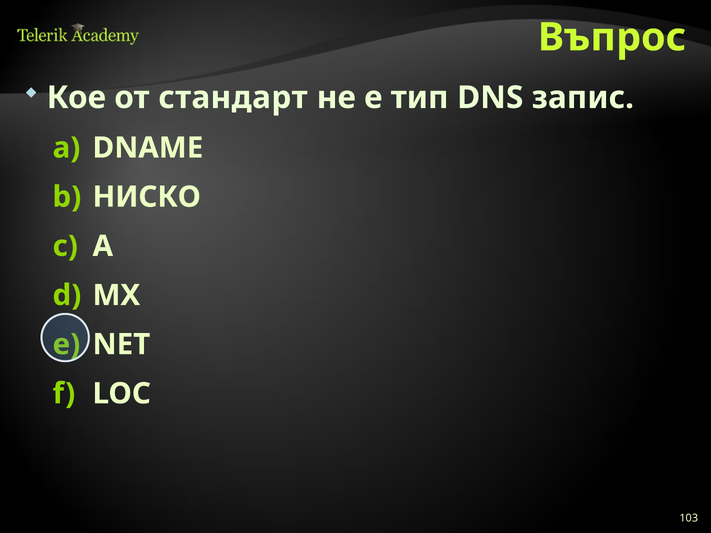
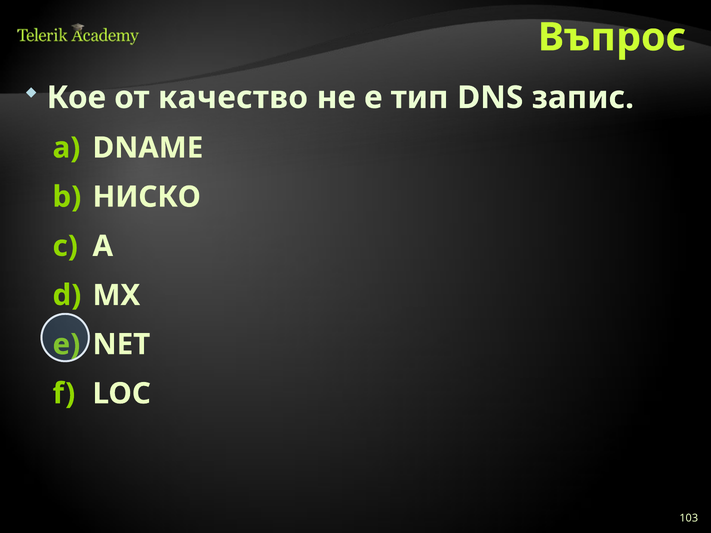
стандарт: стандарт -> качество (233, 98)
